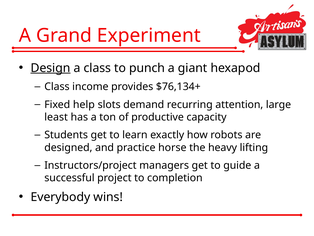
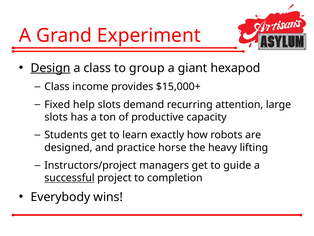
punch: punch -> group (147, 68)
$76,134+: $76,134+ -> $15,000+ (178, 87)
least: least -> slots (56, 117)
successful underline: none -> present (69, 178)
